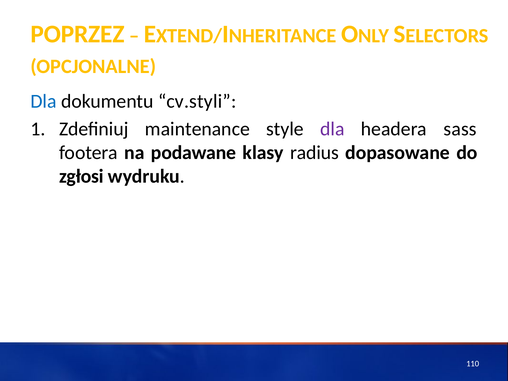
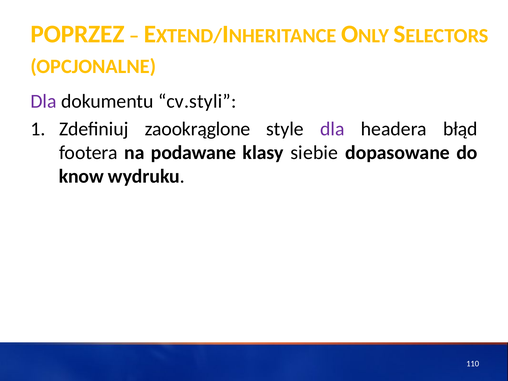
Dla colour: blue -> purple (44, 101)
maintenance: maintenance -> zaookrąglone (198, 129)
sass: sass -> błąd (460, 129)
radius: radius -> siebie (314, 153)
zgłosi: zgłosi -> know (81, 176)
